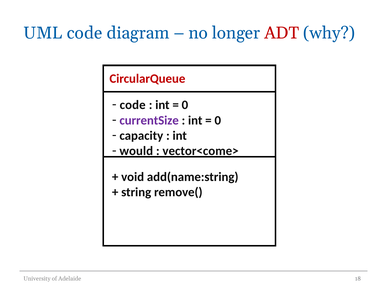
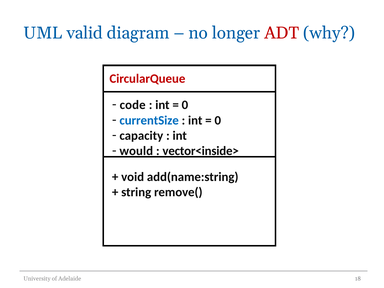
UML code: code -> valid (85, 33)
currentSize colour: purple -> blue (149, 120)
vector<come>: vector<come> -> vector<inside> (201, 151)
